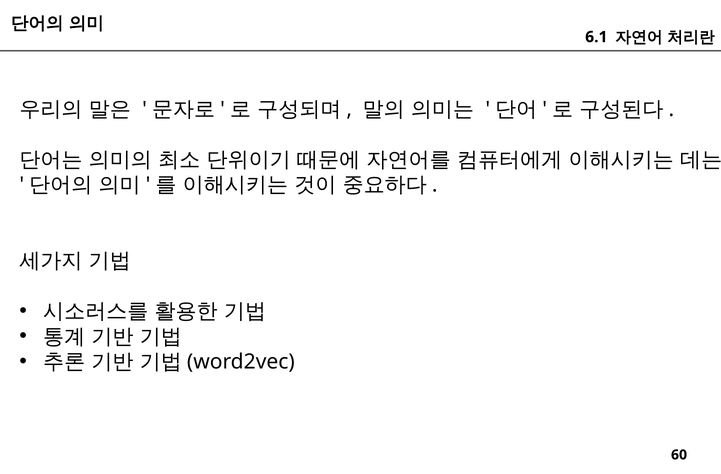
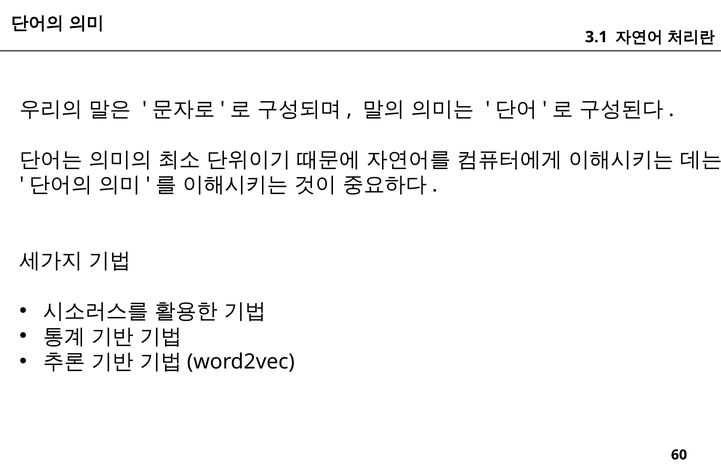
6.1: 6.1 -> 3.1 (596, 37)
